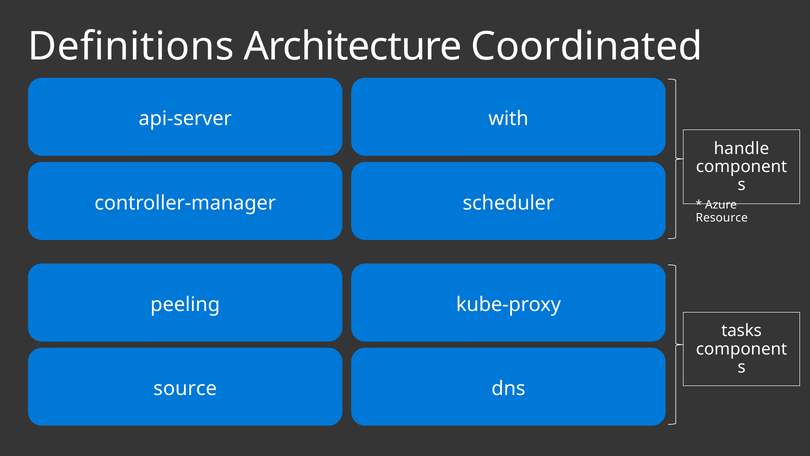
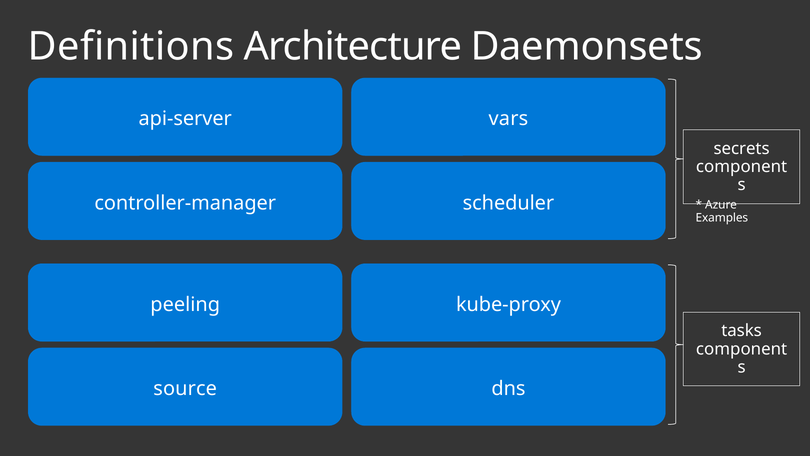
Coordinated: Coordinated -> Daemonsets (587, 46)
with: with -> vars (508, 119)
handle: handle -> secrets (742, 148)
Resource: Resource -> Examples (722, 218)
